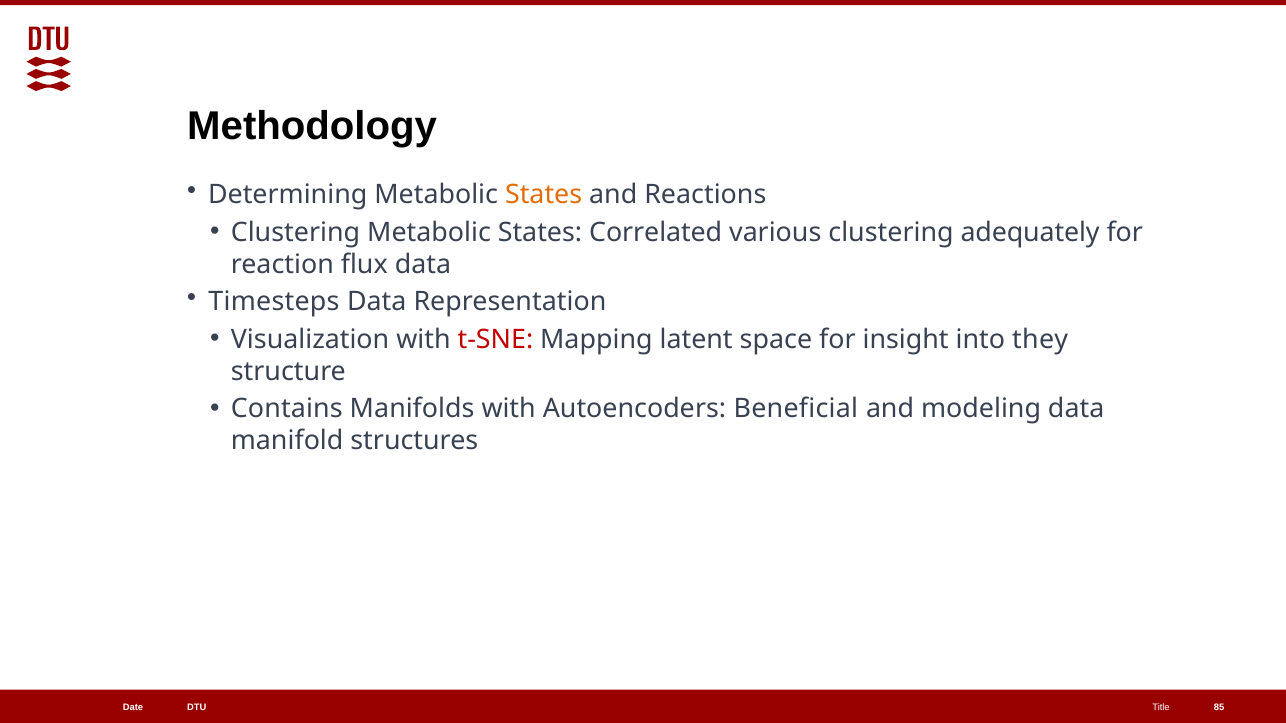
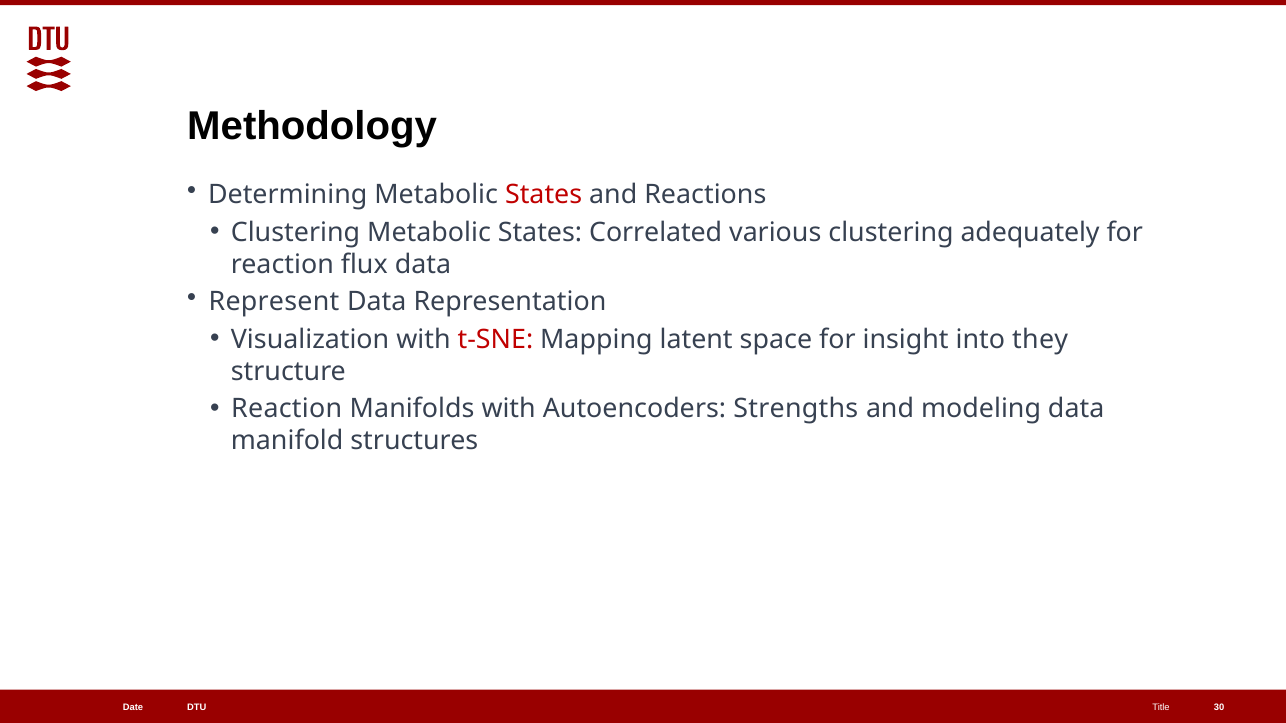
States colour: orange -> red (544, 195)
Timesteps: Timesteps -> Represent (274, 302)
Contains: Contains -> Reaction (287, 409)
Beneficial: Beneficial -> Strengths (796, 409)
85: 85 -> 30 (1219, 707)
